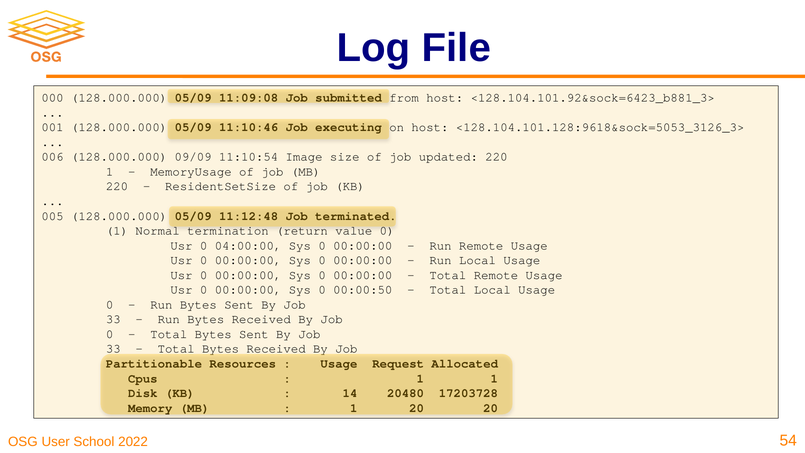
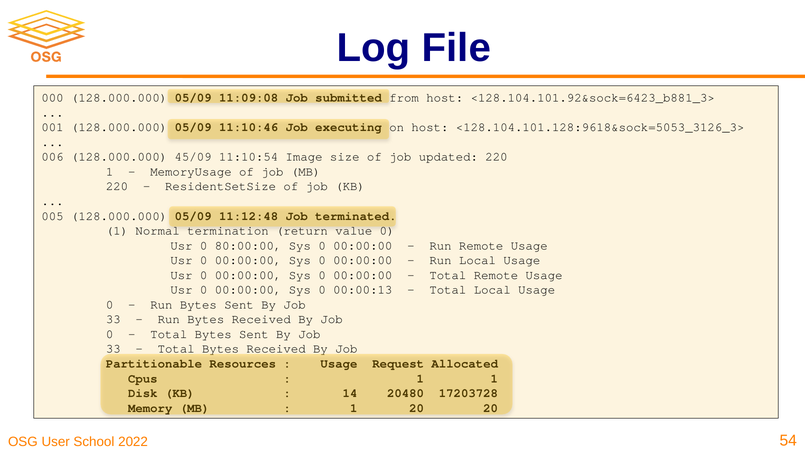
09/09: 09/09 -> 45/09 (193, 157)
04:00:00: 04:00:00 -> 80:00:00 (248, 245)
00:00:50: 00:00:50 -> 00:00:13 (363, 290)
